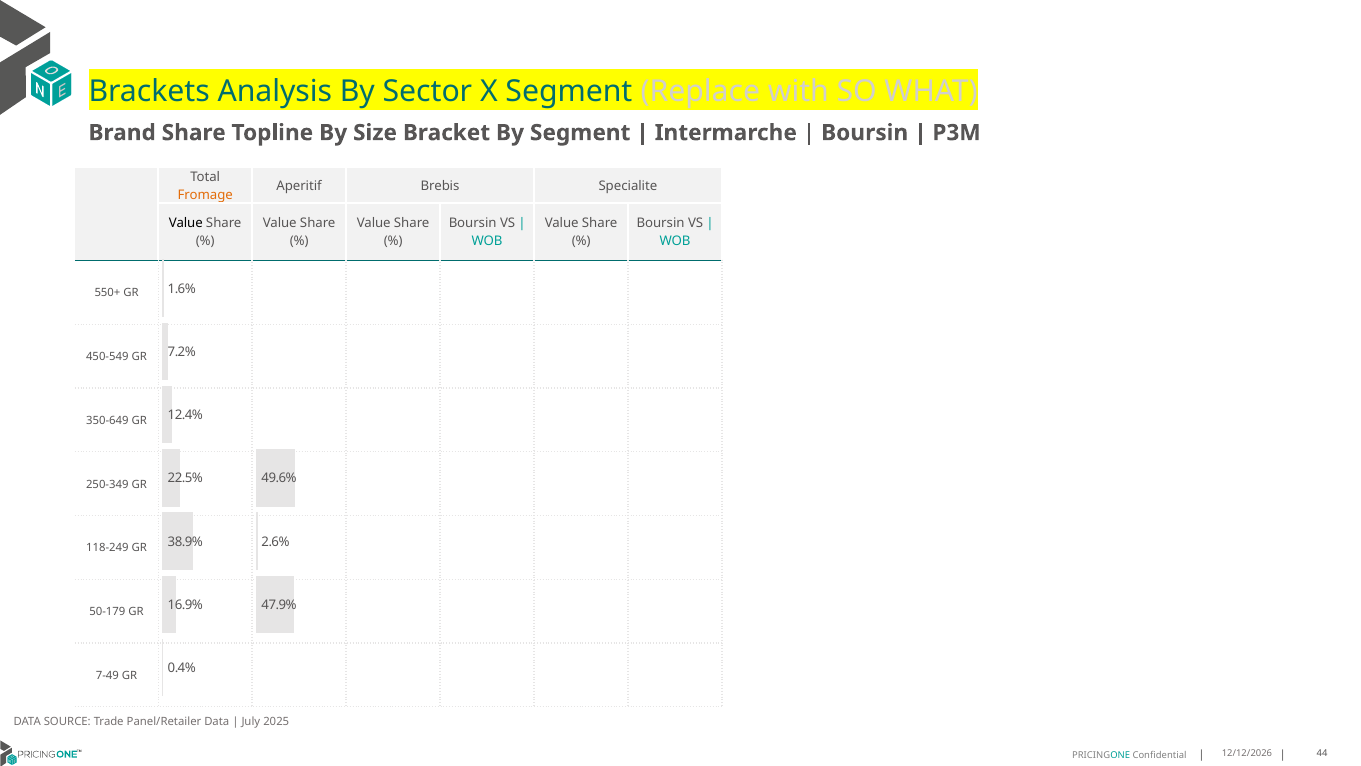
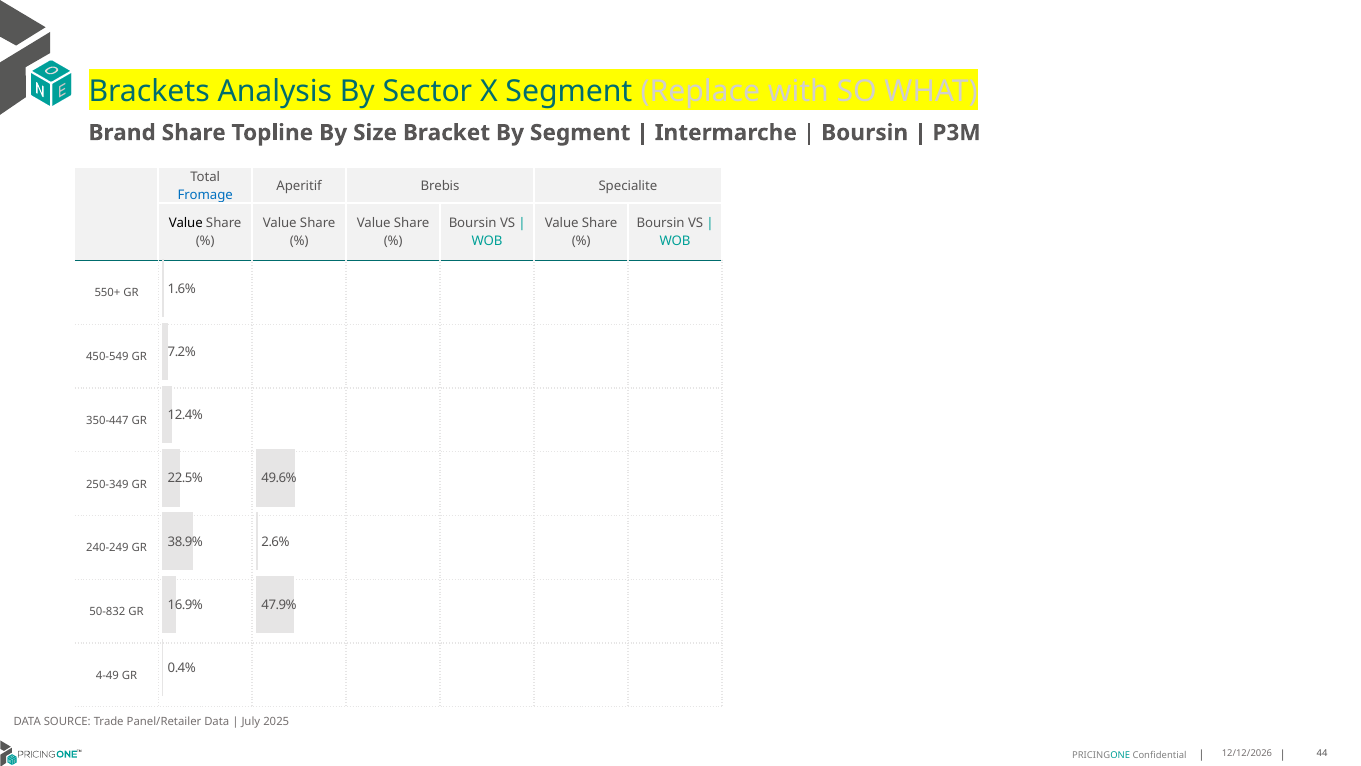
Fromage colour: orange -> blue (205, 195)
350-649: 350-649 -> 350-447 (107, 420)
118-249: 118-249 -> 240-249 (107, 548)
50-179: 50-179 -> 50-832 (107, 612)
7-49: 7-49 -> 4-49 (107, 675)
